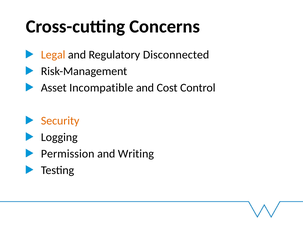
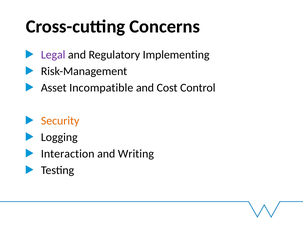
Legal colour: orange -> purple (53, 55)
Disconnected: Disconnected -> Implementing (176, 55)
Permission: Permission -> Interaction (68, 154)
